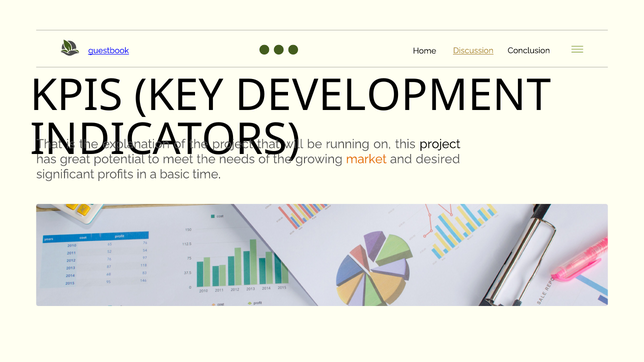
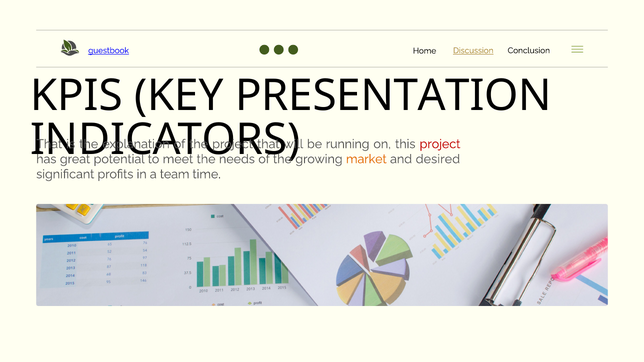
DEVELOPMENT: DEVELOPMENT -> PRESENTATION (393, 96)
project colour: black -> red (440, 144)
basic: basic -> team (175, 174)
